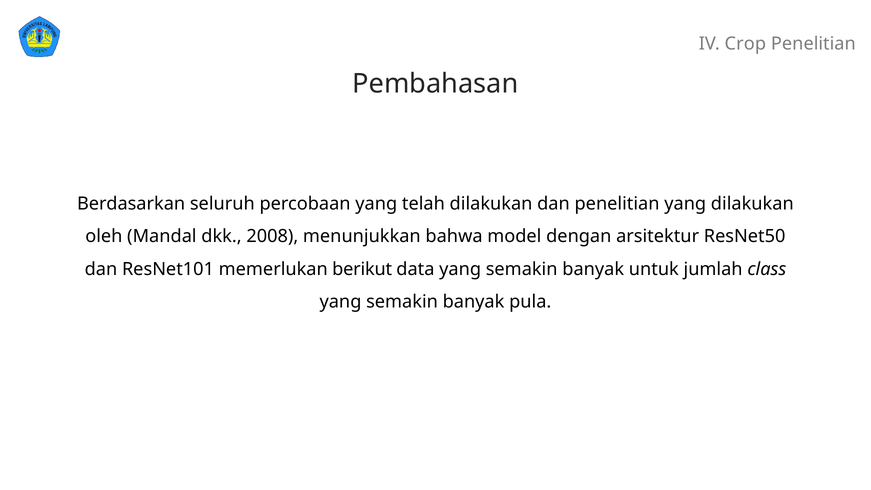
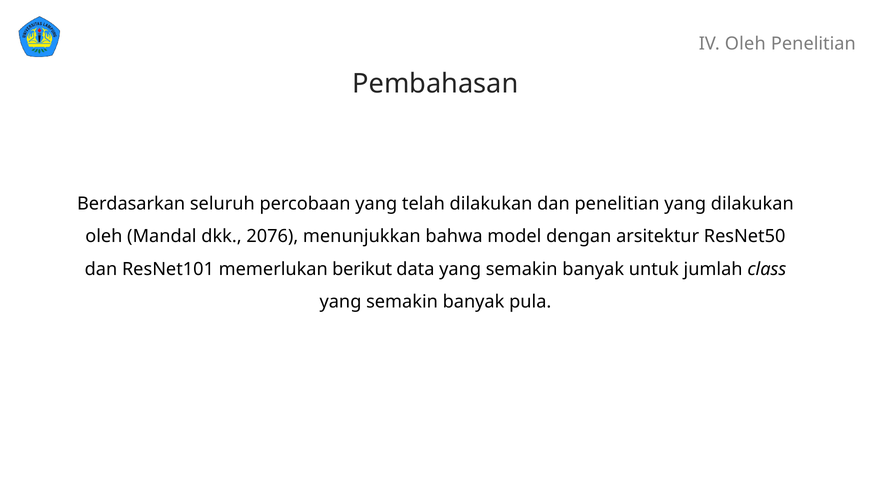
IV Crop: Crop -> Oleh (745, 44)
2008: 2008 -> 2076 (272, 236)
